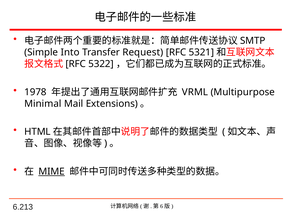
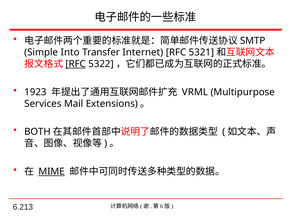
Request: Request -> Internet (143, 52)
RFC underline: none -> present (76, 64)
1978: 1978 -> 1923 (35, 92)
Minimal: Minimal -> Services (43, 104)
HTML: HTML -> BOTH (37, 132)
